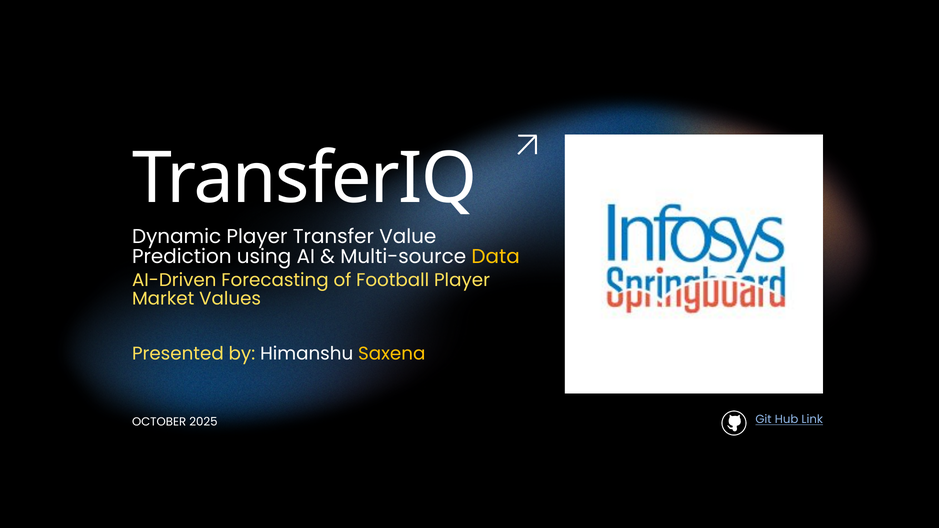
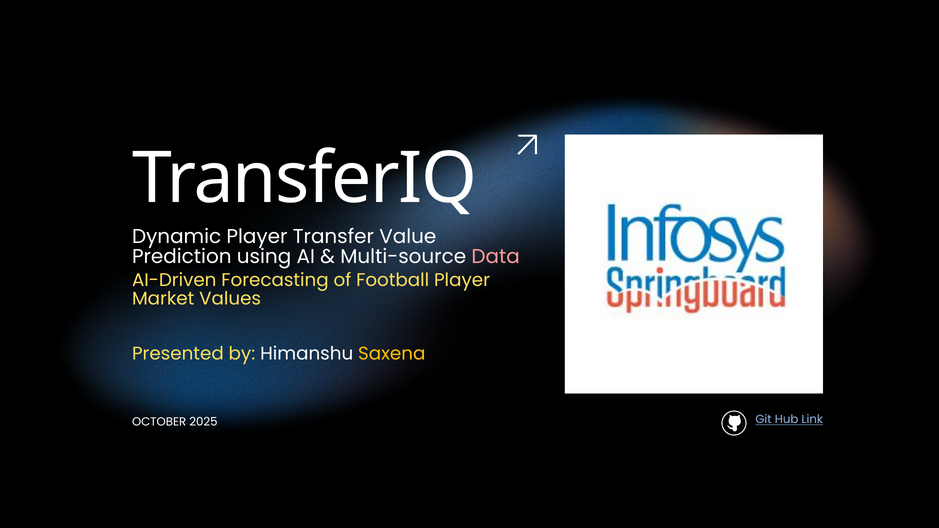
Data colour: yellow -> pink (496, 257)
